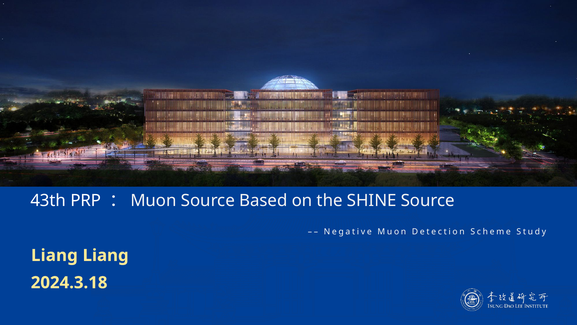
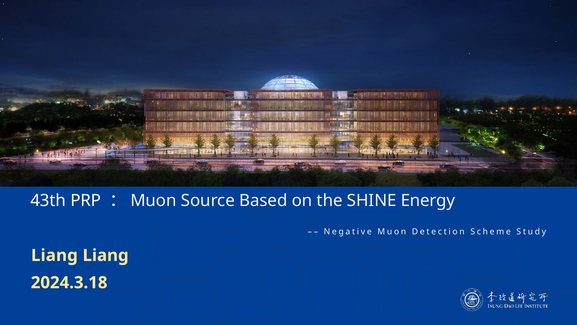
SHINE Source: Source -> Energy (428, 200)
